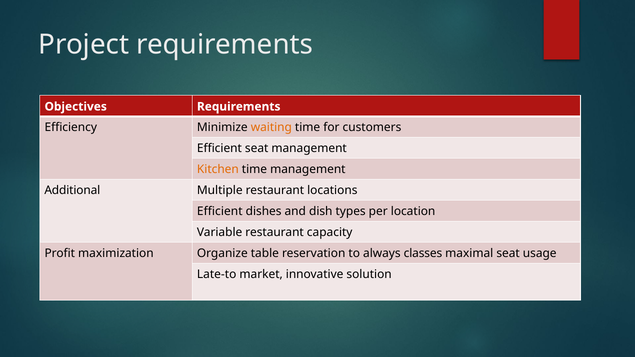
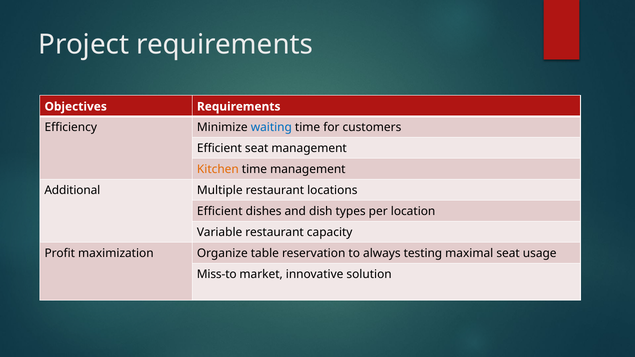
waiting colour: orange -> blue (271, 128)
classes: classes -> testing (423, 254)
Late-to: Late-to -> Miss-to (217, 275)
